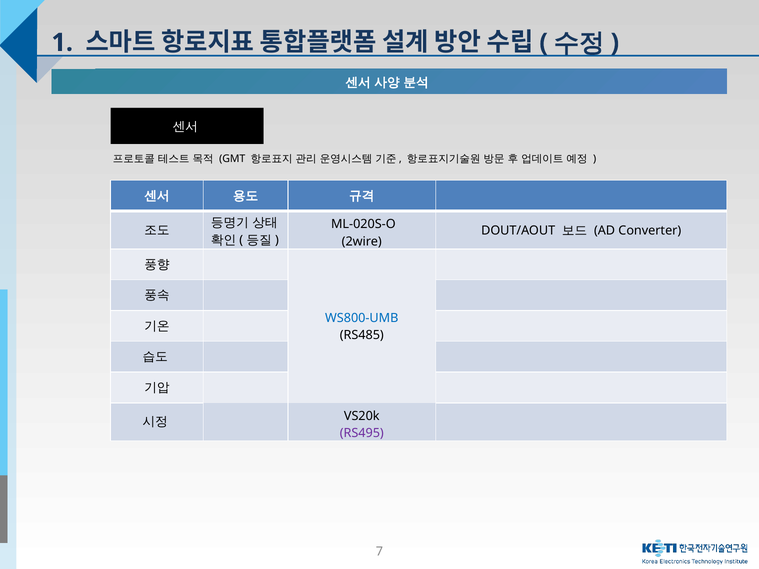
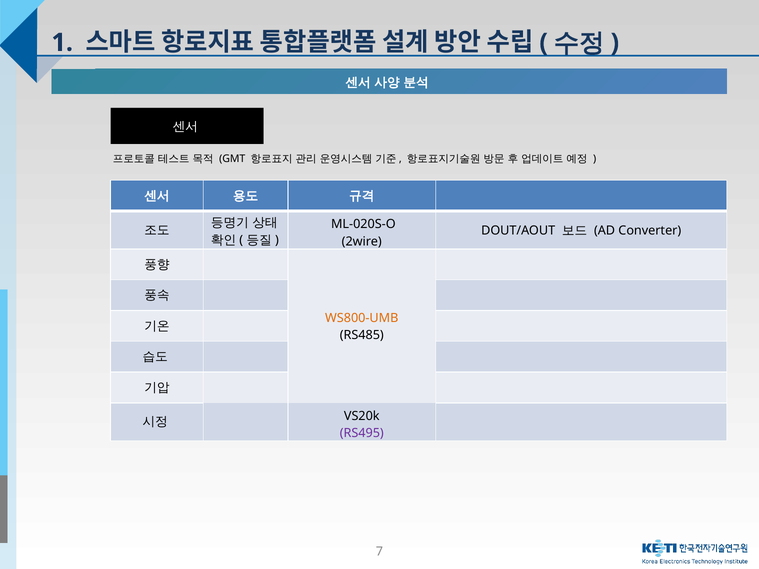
WS800-UMB colour: blue -> orange (362, 318)
